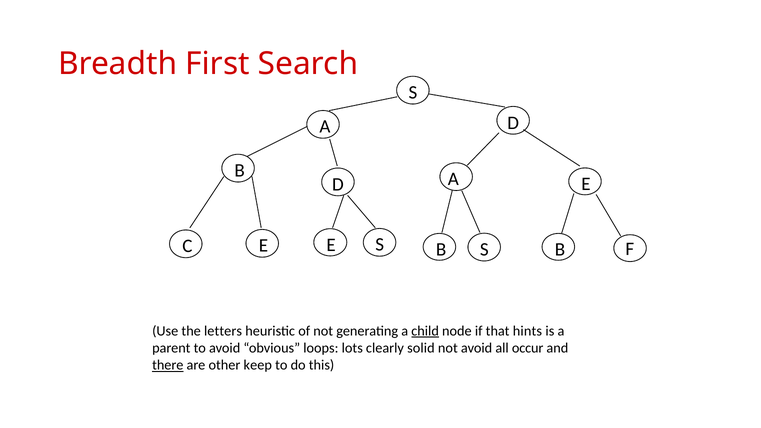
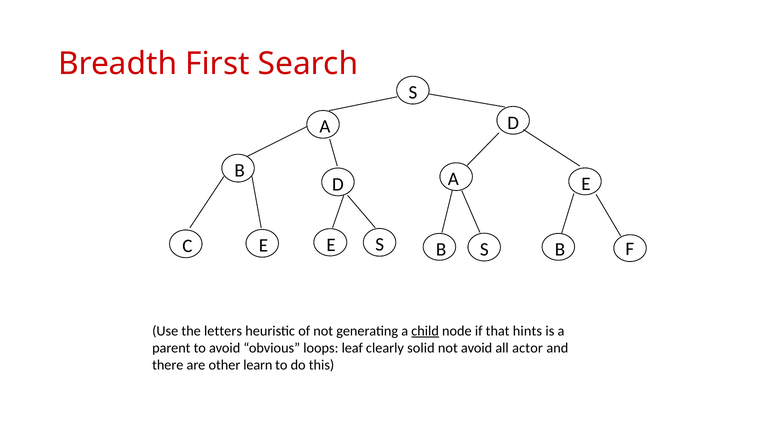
lots: lots -> leaf (352, 348)
occur: occur -> actor (528, 348)
there underline: present -> none (168, 365)
keep: keep -> learn (258, 365)
